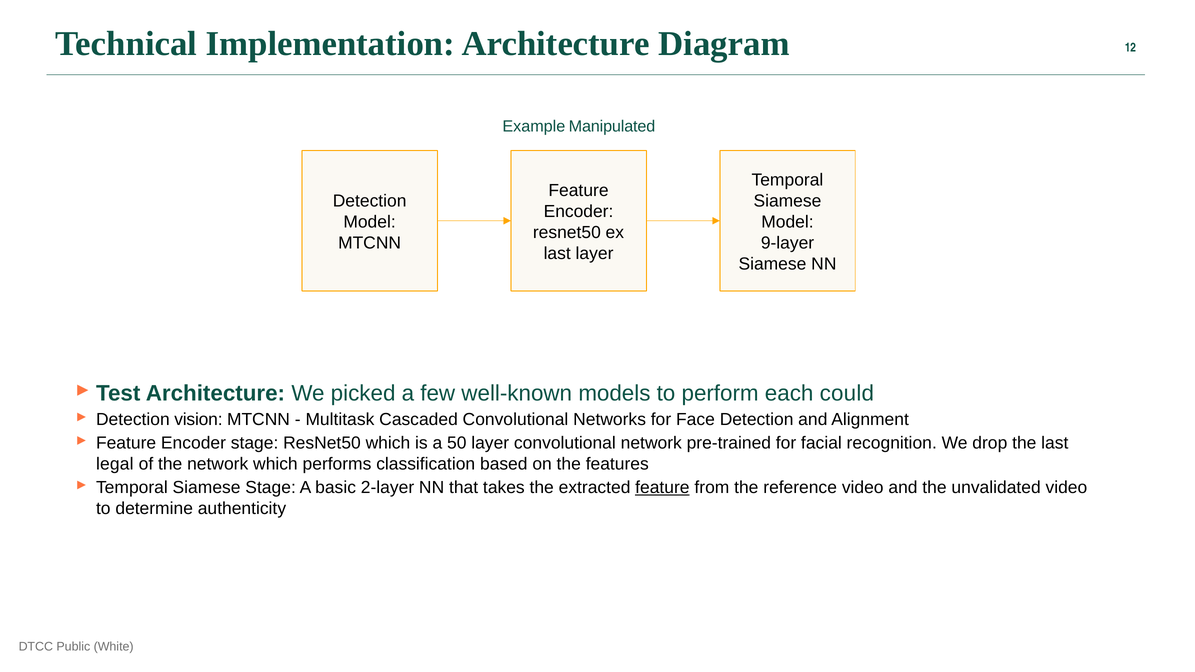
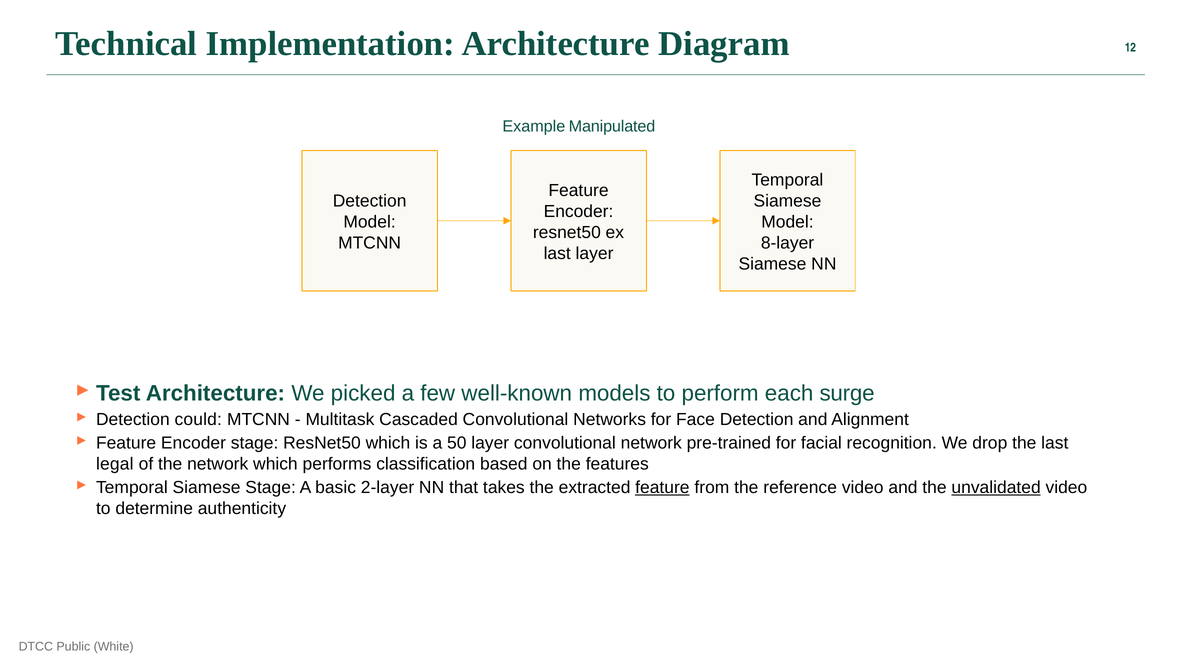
9-layer: 9-layer -> 8-layer (788, 243)
could: could -> surge (847, 394)
vision: vision -> could (198, 420)
unvalidated underline: none -> present (996, 487)
